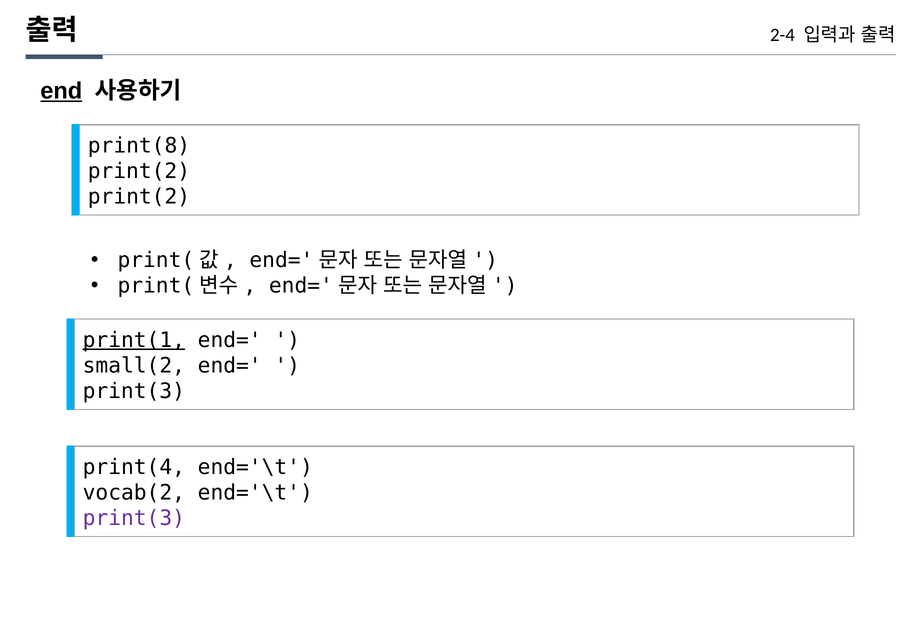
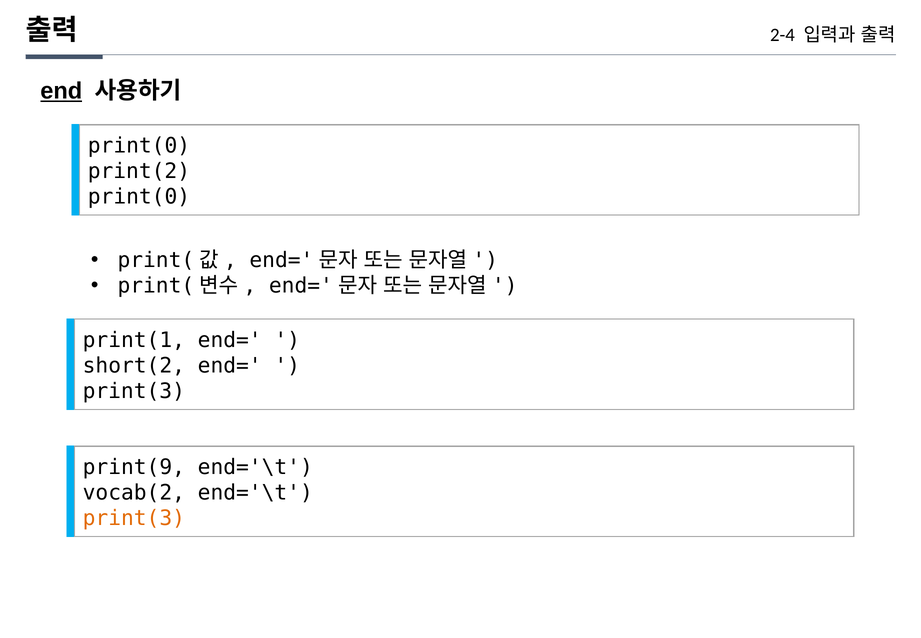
print(8: print(8 -> print(0 (139, 146)
print(2: print(2 -> print(0 (139, 197)
print(1 underline: present -> none (134, 340)
small(2: small(2 -> short(2 (134, 365)
print(4: print(4 -> print(9 (134, 467)
print(3 colour: purple -> orange (134, 518)
